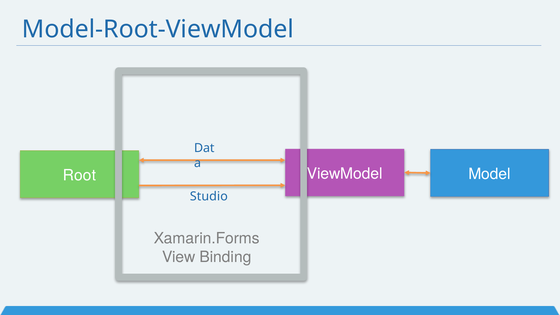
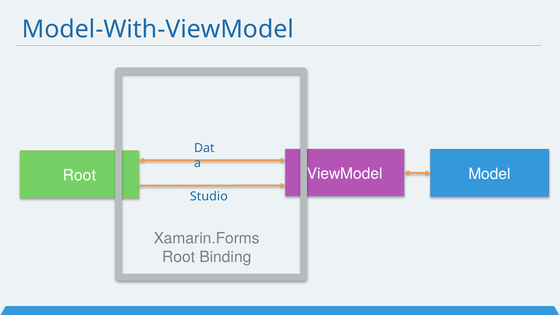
Model-Root-ViewModel: Model-Root-ViewModel -> Model-With-ViewModel (158, 29)
View: View -> Root (179, 257)
